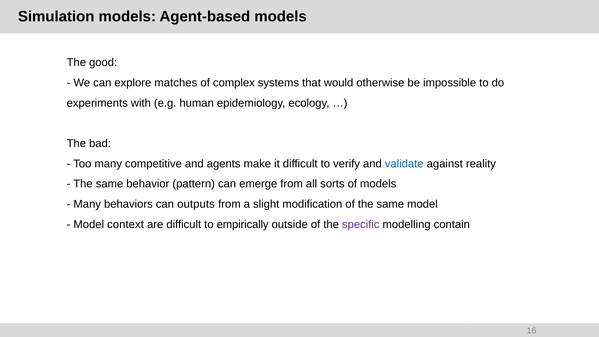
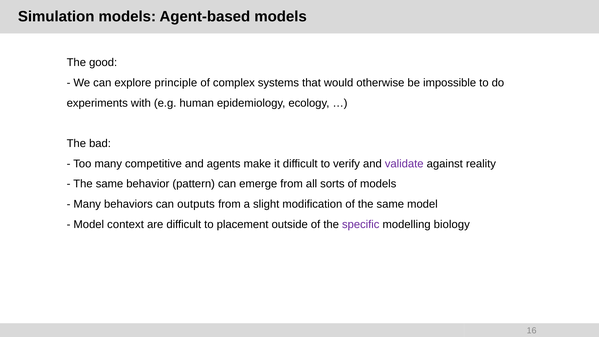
matches: matches -> principle (176, 83)
validate colour: blue -> purple (404, 164)
empirically: empirically -> placement (243, 224)
contain: contain -> biology (452, 224)
